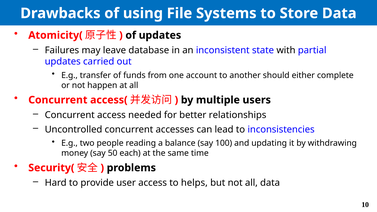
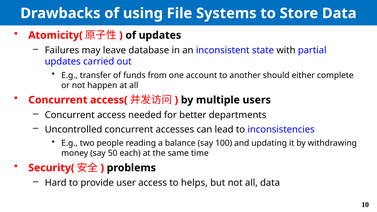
relationships: relationships -> departments (238, 115)
